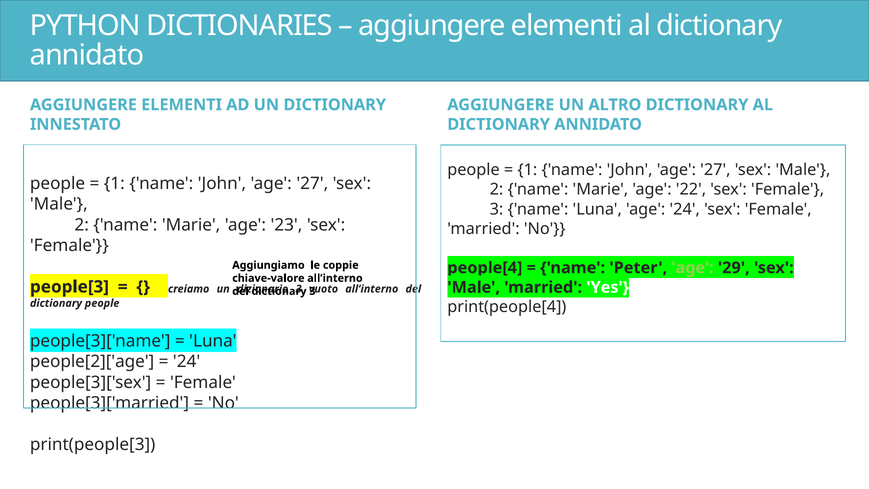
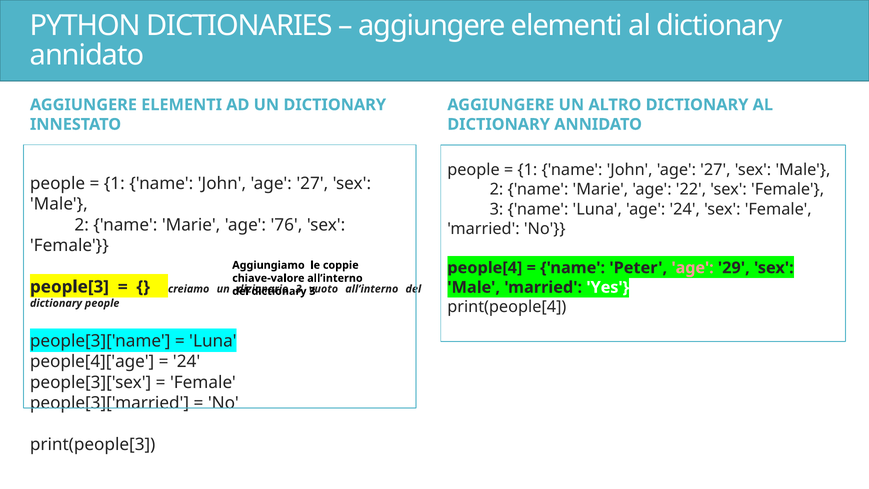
23: 23 -> 76 (286, 225)
age colour: light green -> pink (693, 268)
people[2]['age: people[2]['age -> people[4]['age (92, 362)
